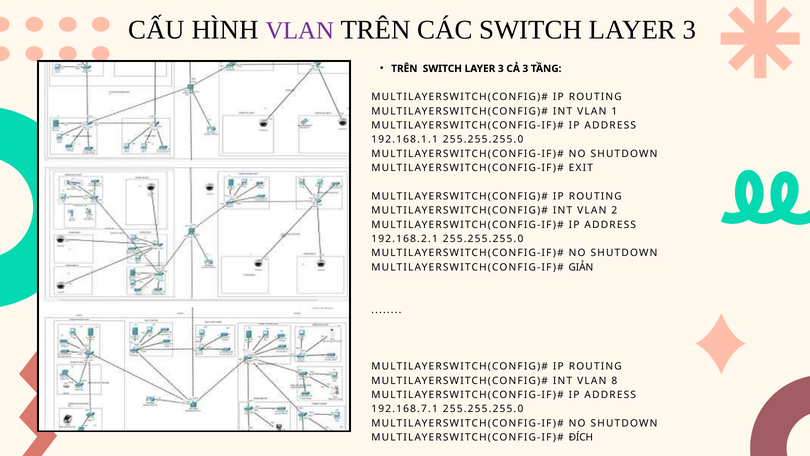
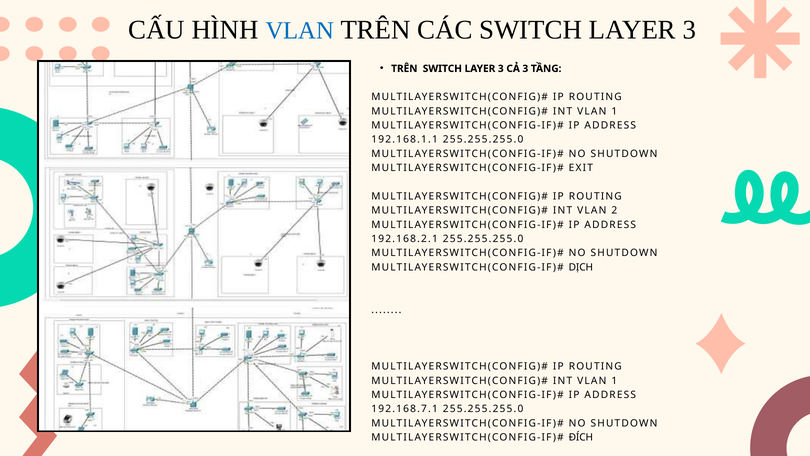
VLAN colour: purple -> blue (300, 31)
GIẢN: GIẢN -> DỊCH (581, 267)
8: 8 -> 1 (614, 380)
